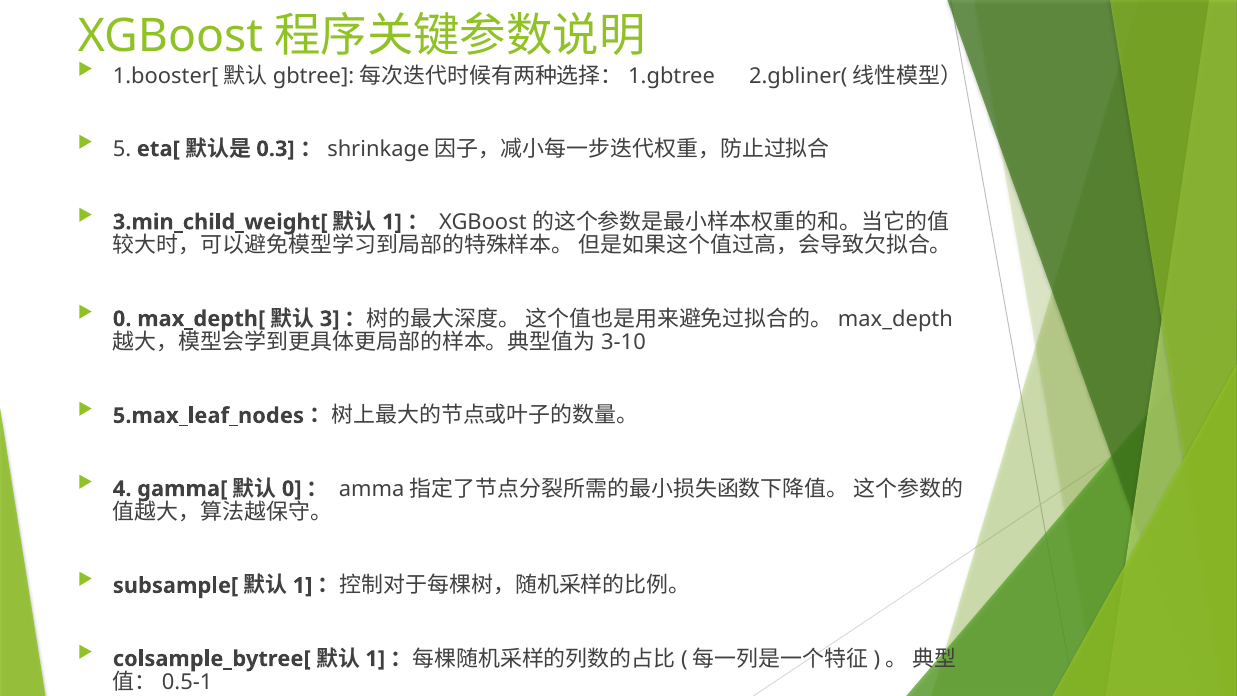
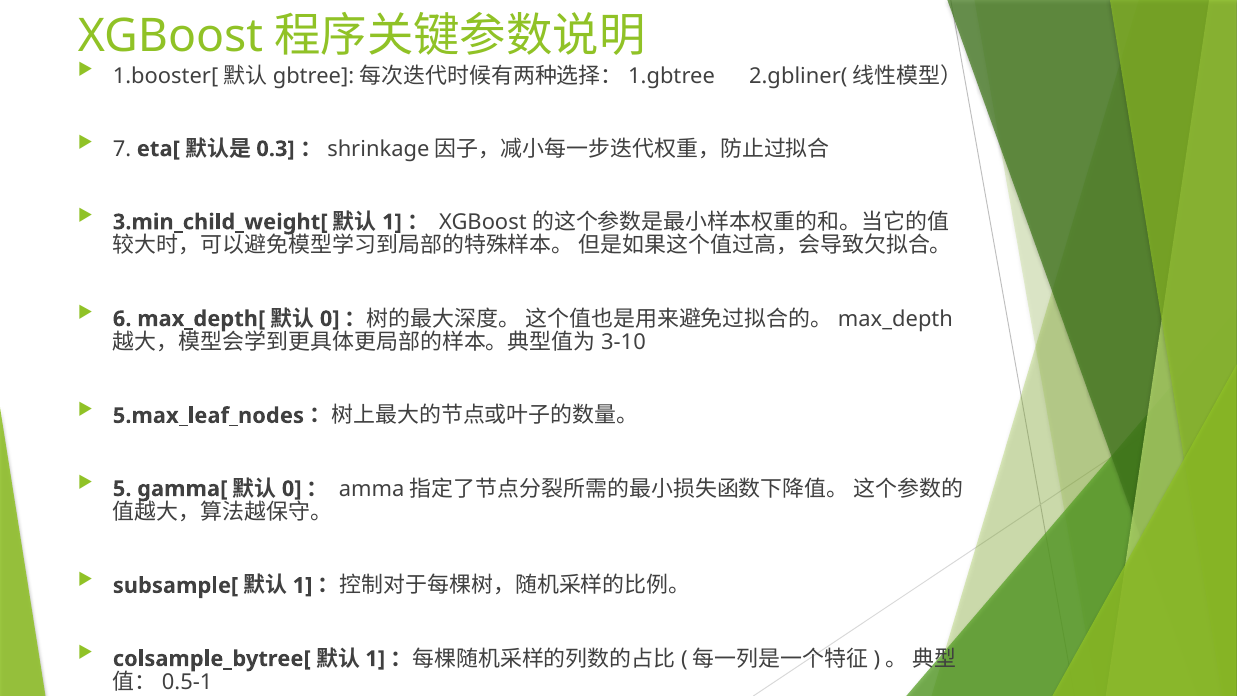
5: 5 -> 7 (122, 149)
0: 0 -> 6 (122, 319)
3: 3 -> 0 (330, 319)
4: 4 -> 5 (122, 489)
